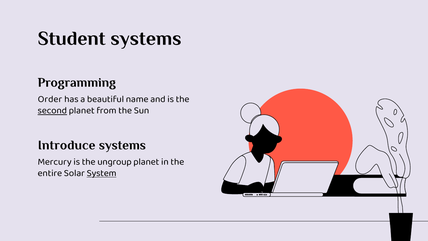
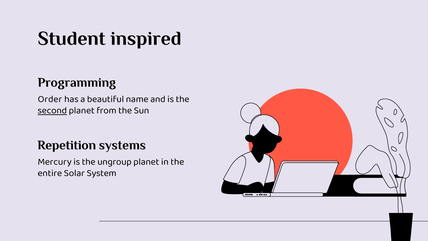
Student systems: systems -> inspired (146, 38)
Introduce: Introduce -> Repetition (67, 145)
System underline: present -> none (102, 173)
